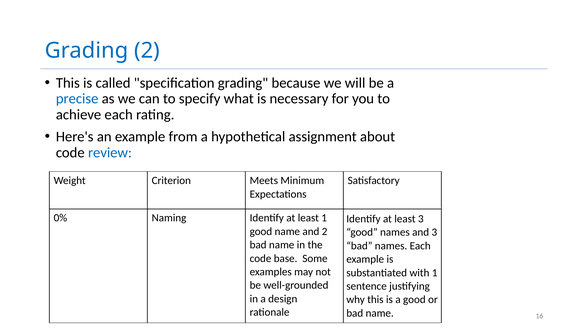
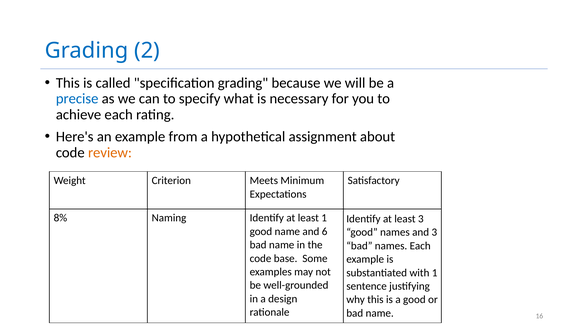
review colour: blue -> orange (110, 152)
0%: 0% -> 8% (60, 218)
and 2: 2 -> 6 (325, 231)
